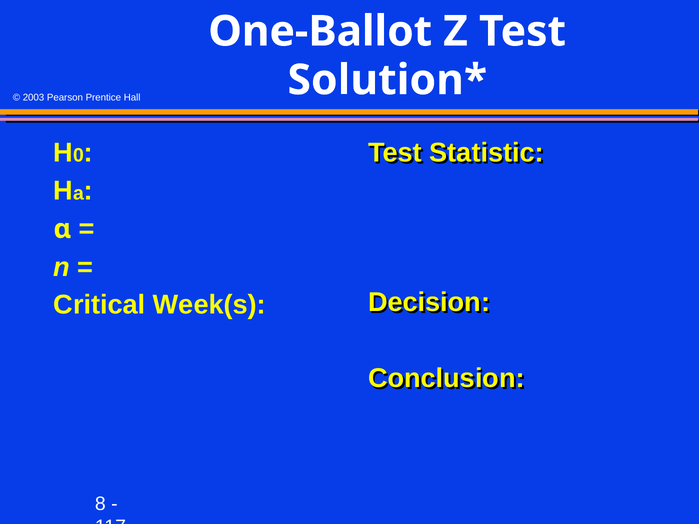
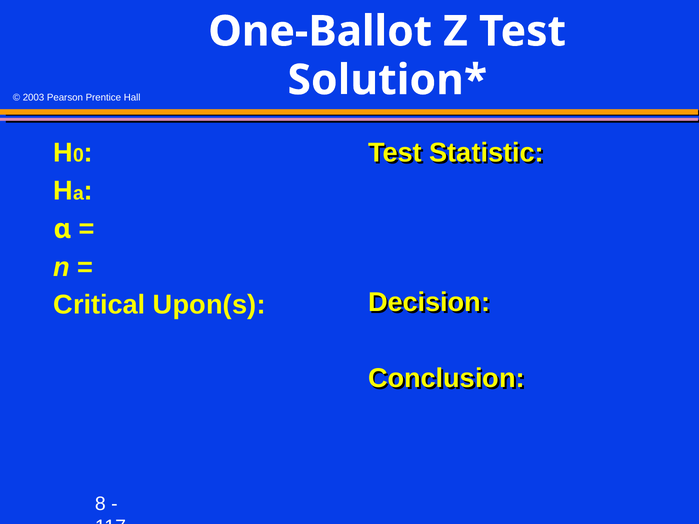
Week(s: Week(s -> Upon(s (209, 305)
